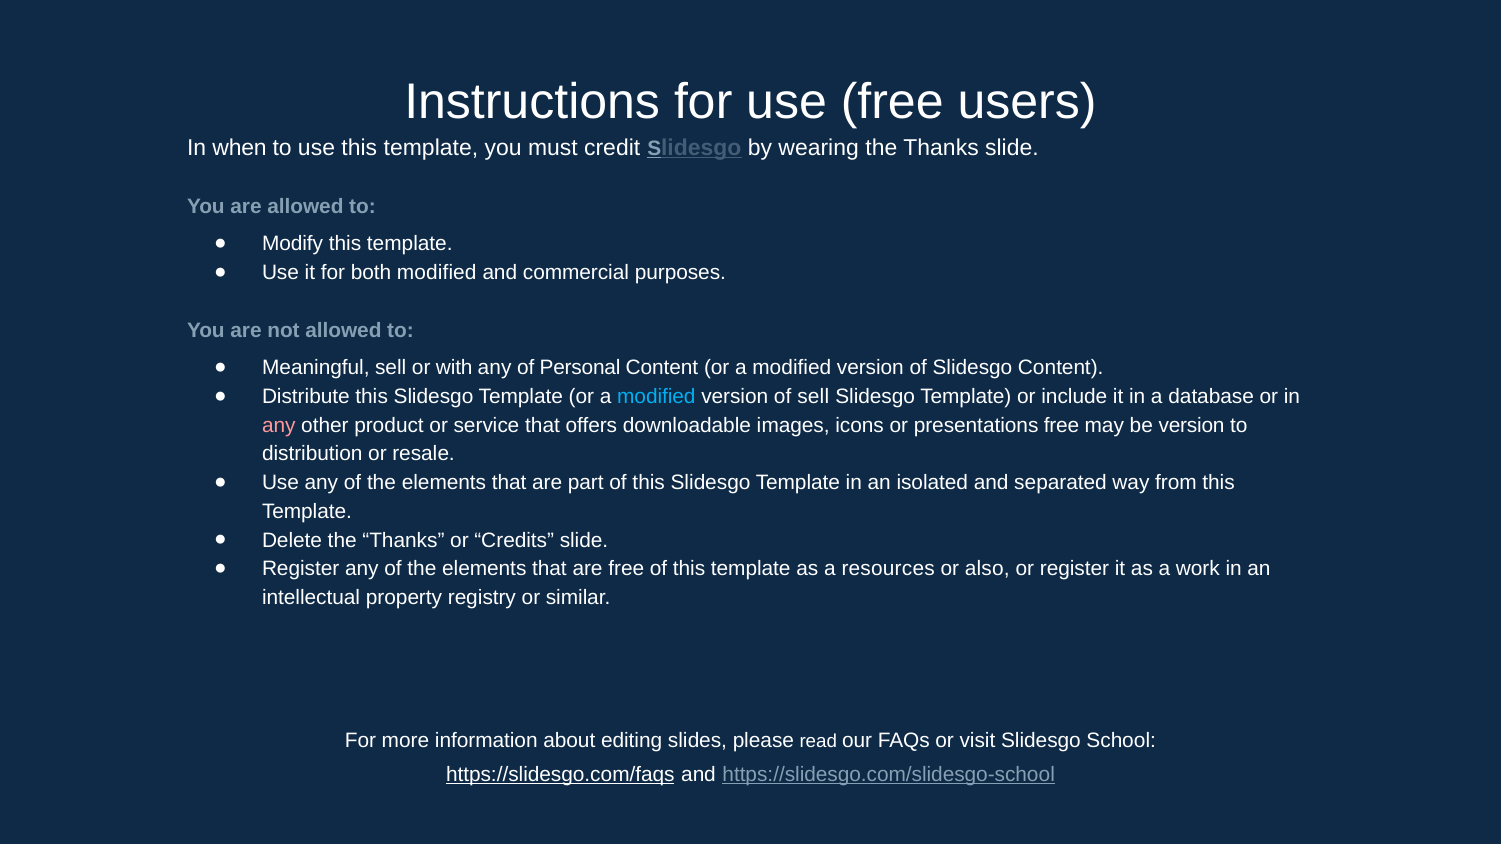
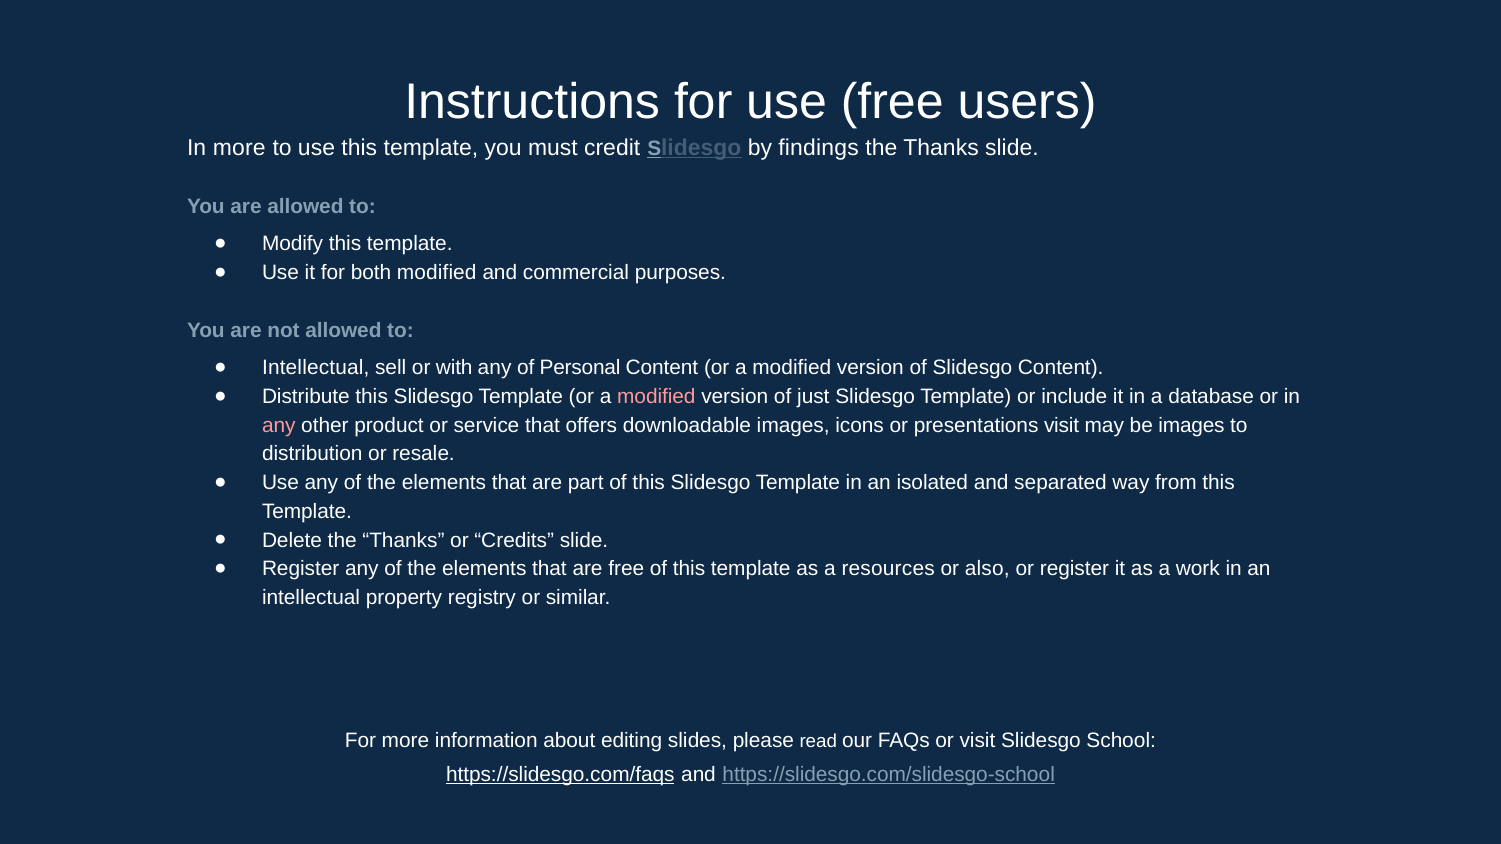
In when: when -> more (239, 148)
wearing: wearing -> findings (819, 148)
Meaningful: Meaningful -> Intellectual (316, 368)
modified colour: light blue -> pink (656, 397)
of sell: sell -> just (813, 397)
presentations free: free -> visit (1062, 425)
be version: version -> images (1192, 425)
